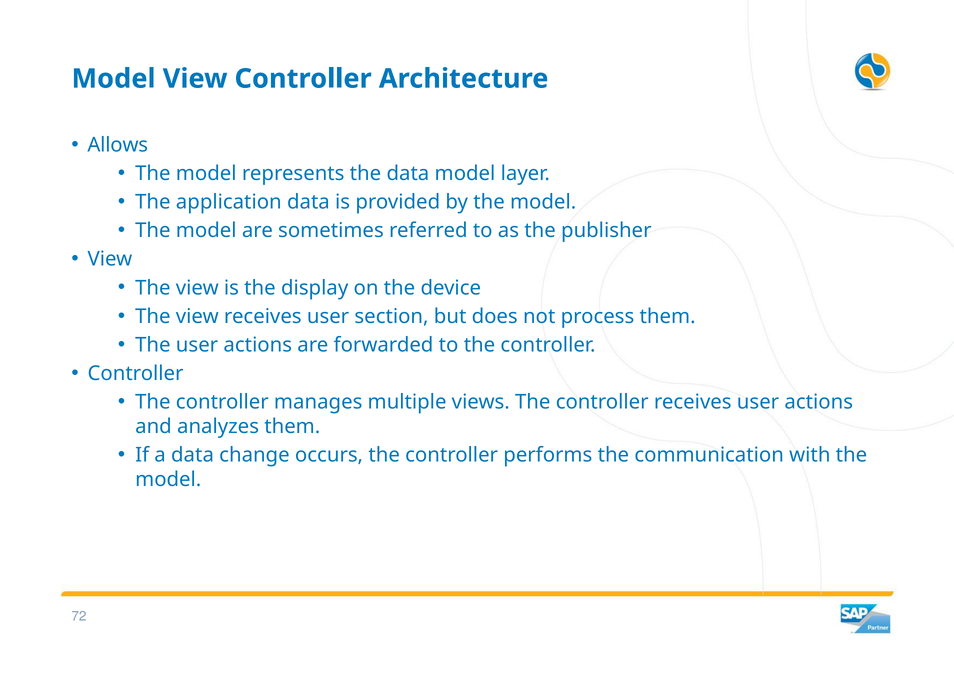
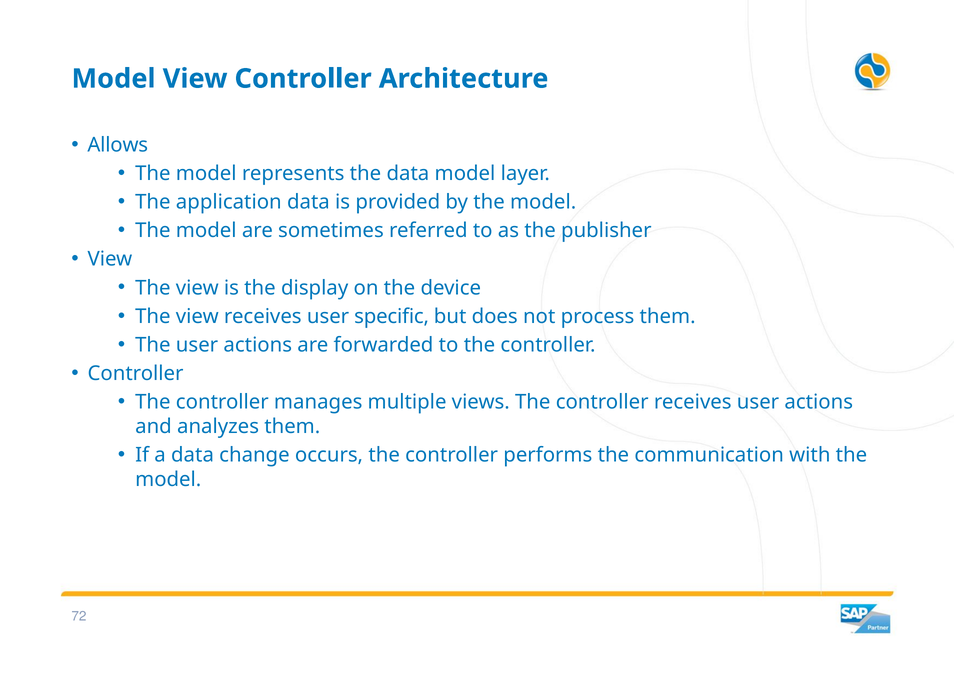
section: section -> specific (392, 316)
